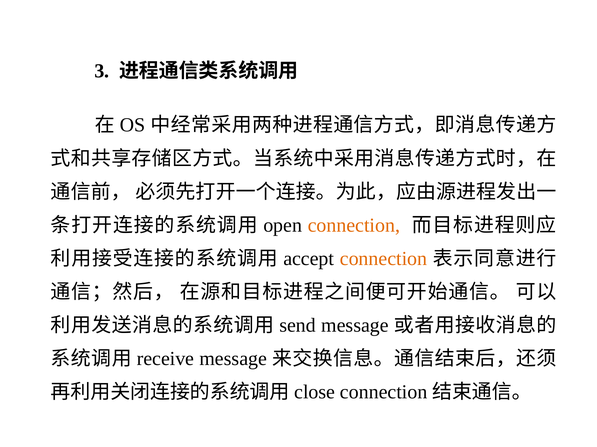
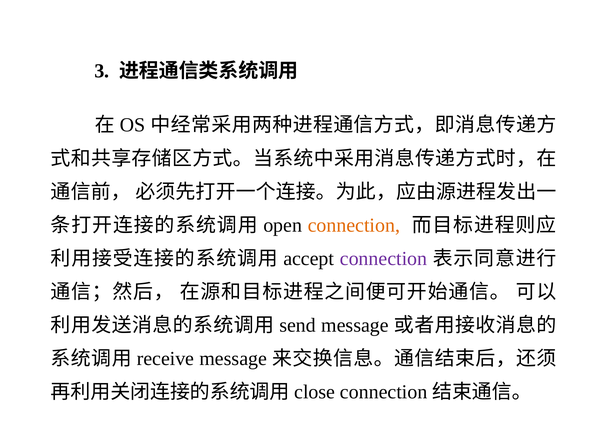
connection colour: orange -> purple (384, 259)
